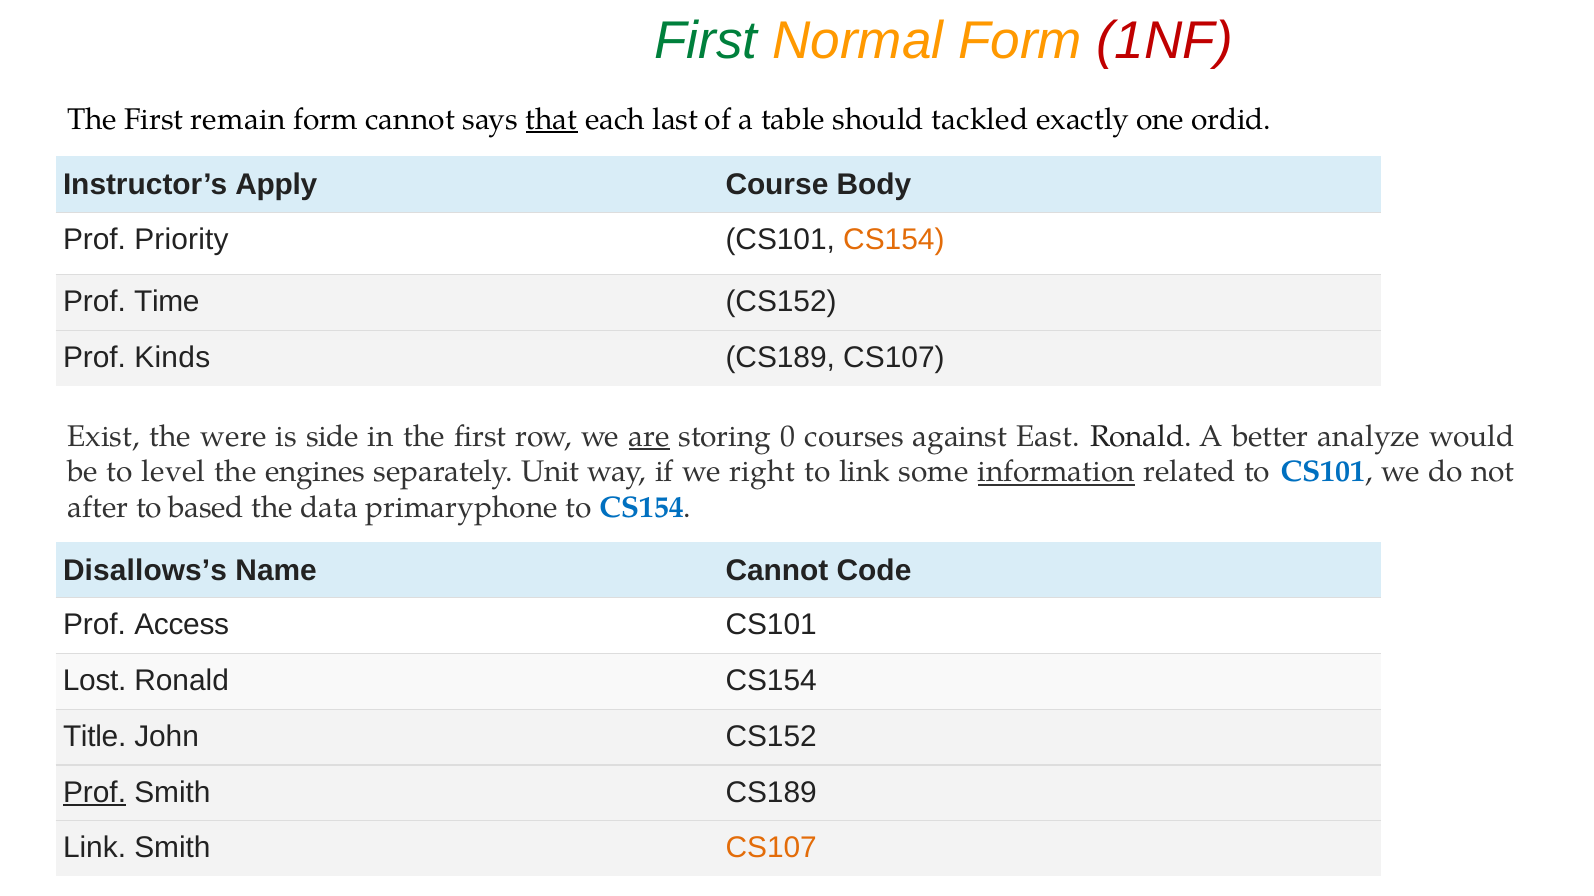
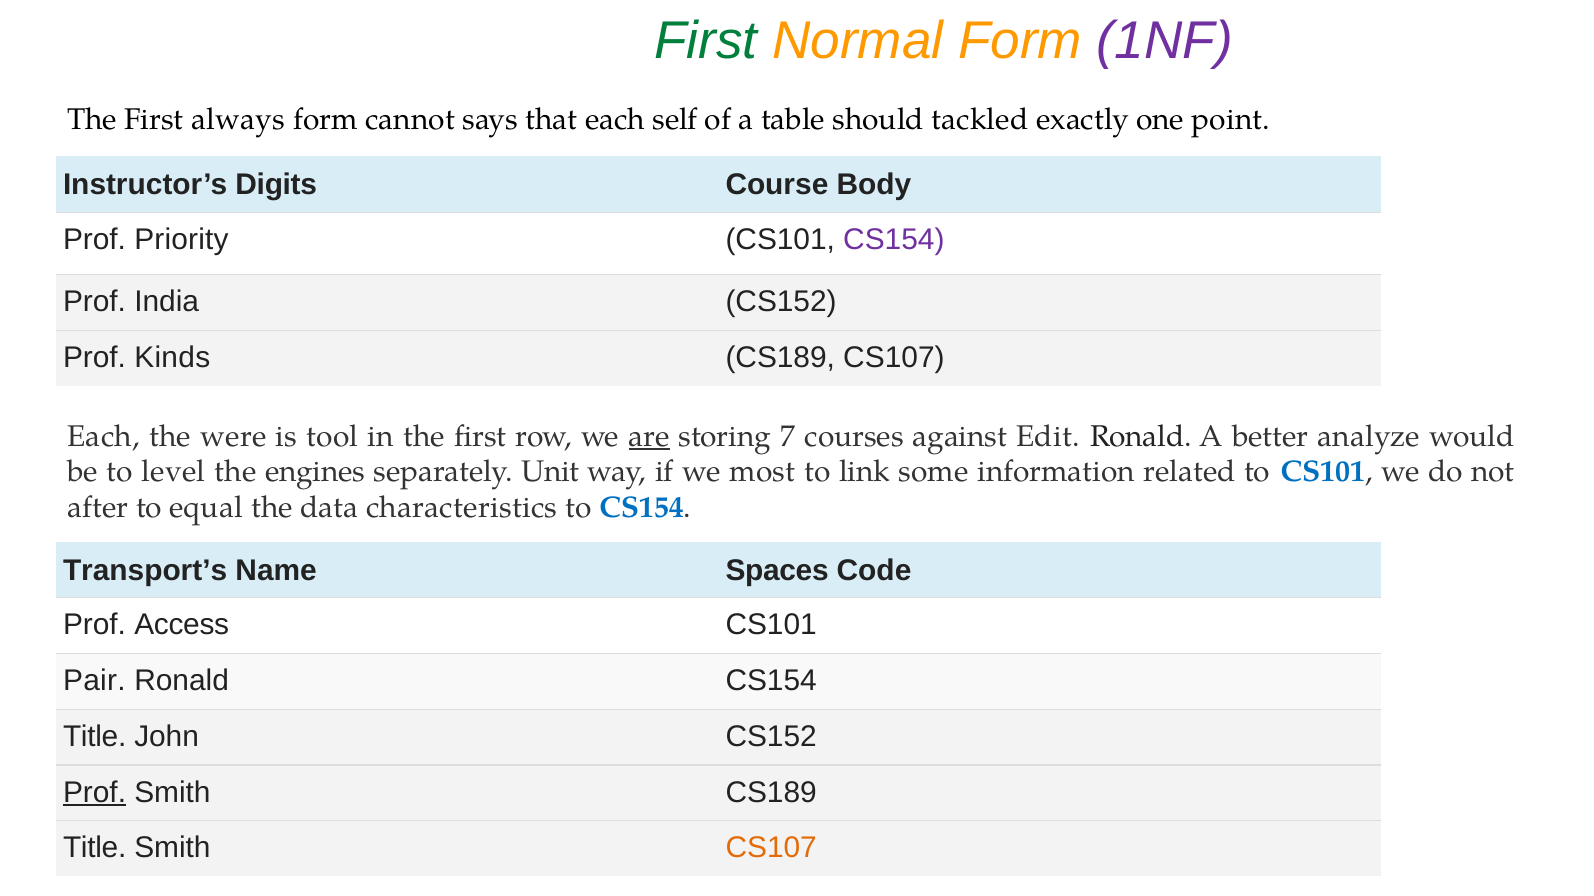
1NF colour: red -> purple (1165, 41)
remain: remain -> always (238, 119)
that underline: present -> none (552, 119)
last: last -> self (675, 119)
ordid: ordid -> point (1231, 119)
Apply: Apply -> Digits (276, 185)
CS154 colour: orange -> purple (894, 239)
Time: Time -> India (167, 302)
Exist: Exist -> Each (103, 437)
side: side -> tool (332, 437)
0: 0 -> 7 (788, 437)
East: East -> Edit (1048, 437)
right: right -> most (763, 472)
information underline: present -> none (1056, 472)
based: based -> equal (206, 508)
primaryphone: primaryphone -> characteristics (462, 508)
Disallows’s: Disallows’s -> Transport’s (145, 571)
Name Cannot: Cannot -> Spaces (777, 571)
Lost: Lost -> Pair (94, 681)
Link: Link -> Title (95, 848)
